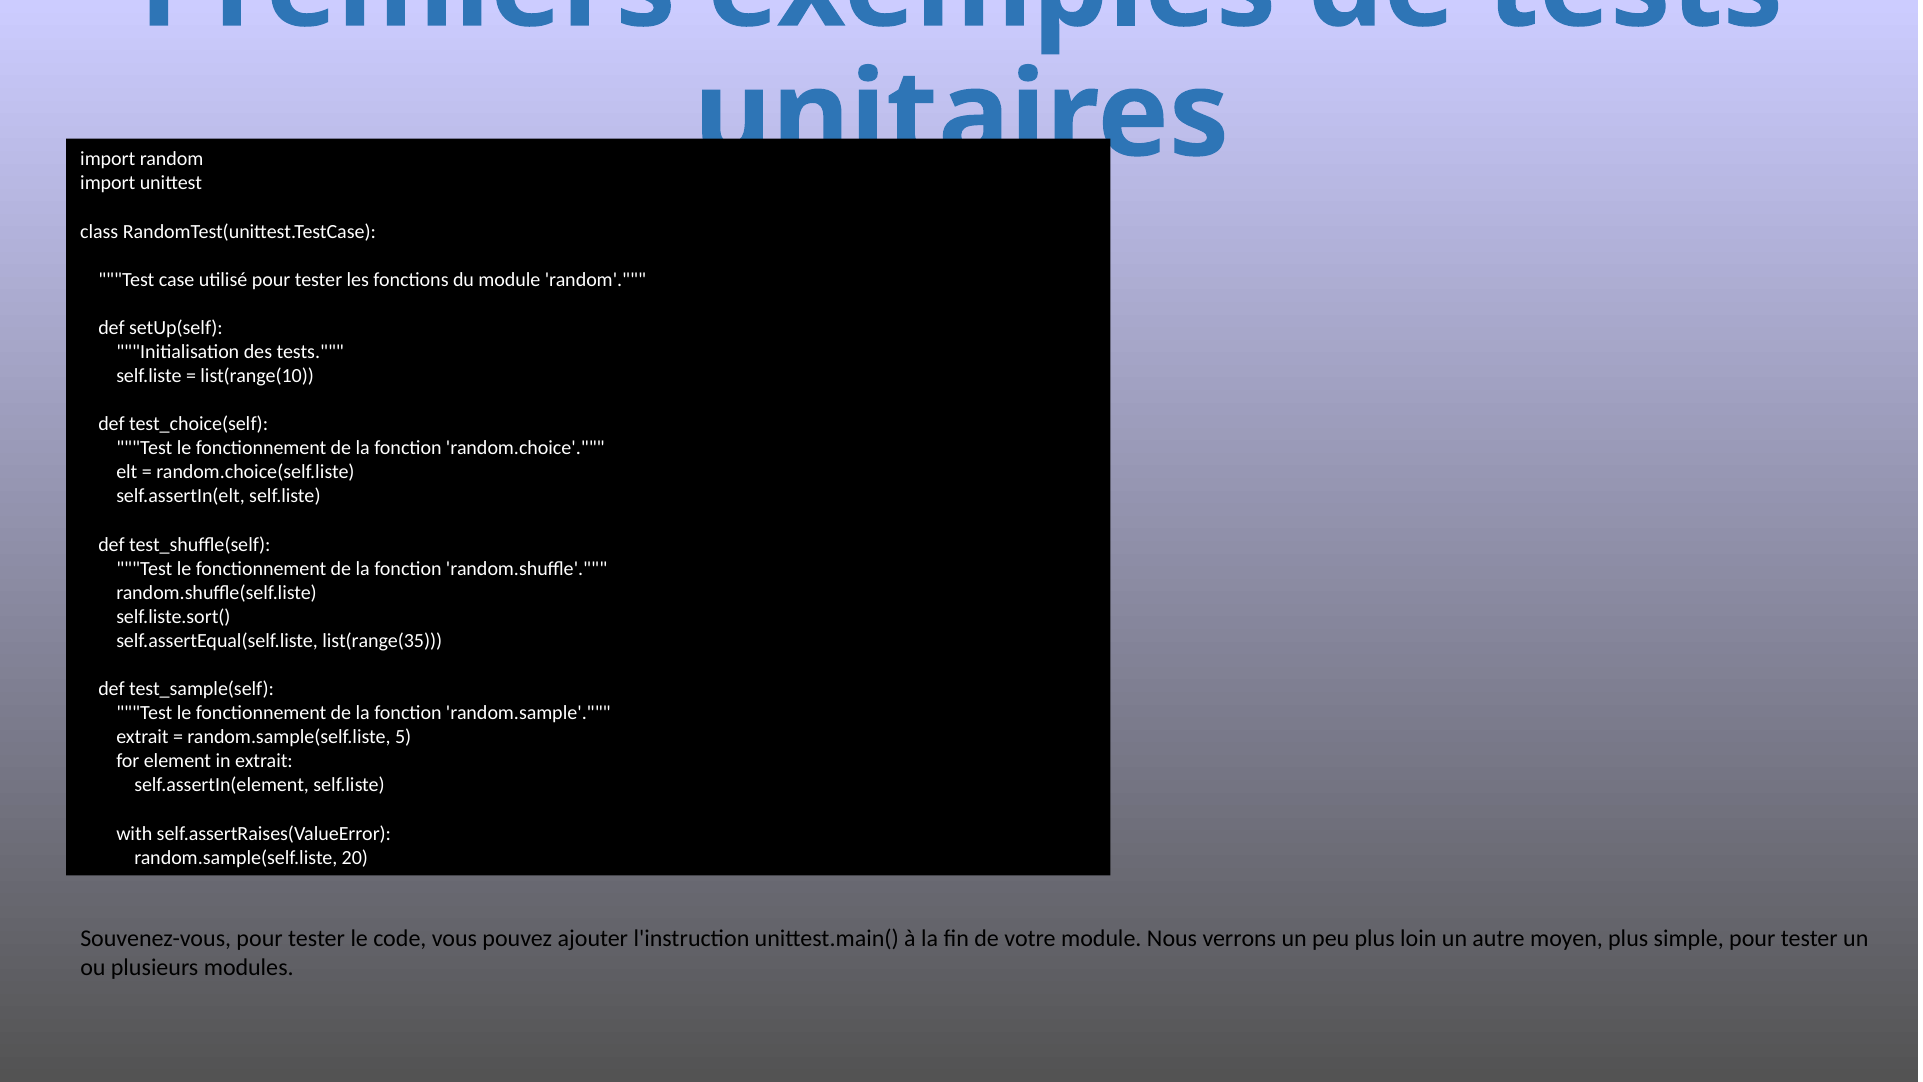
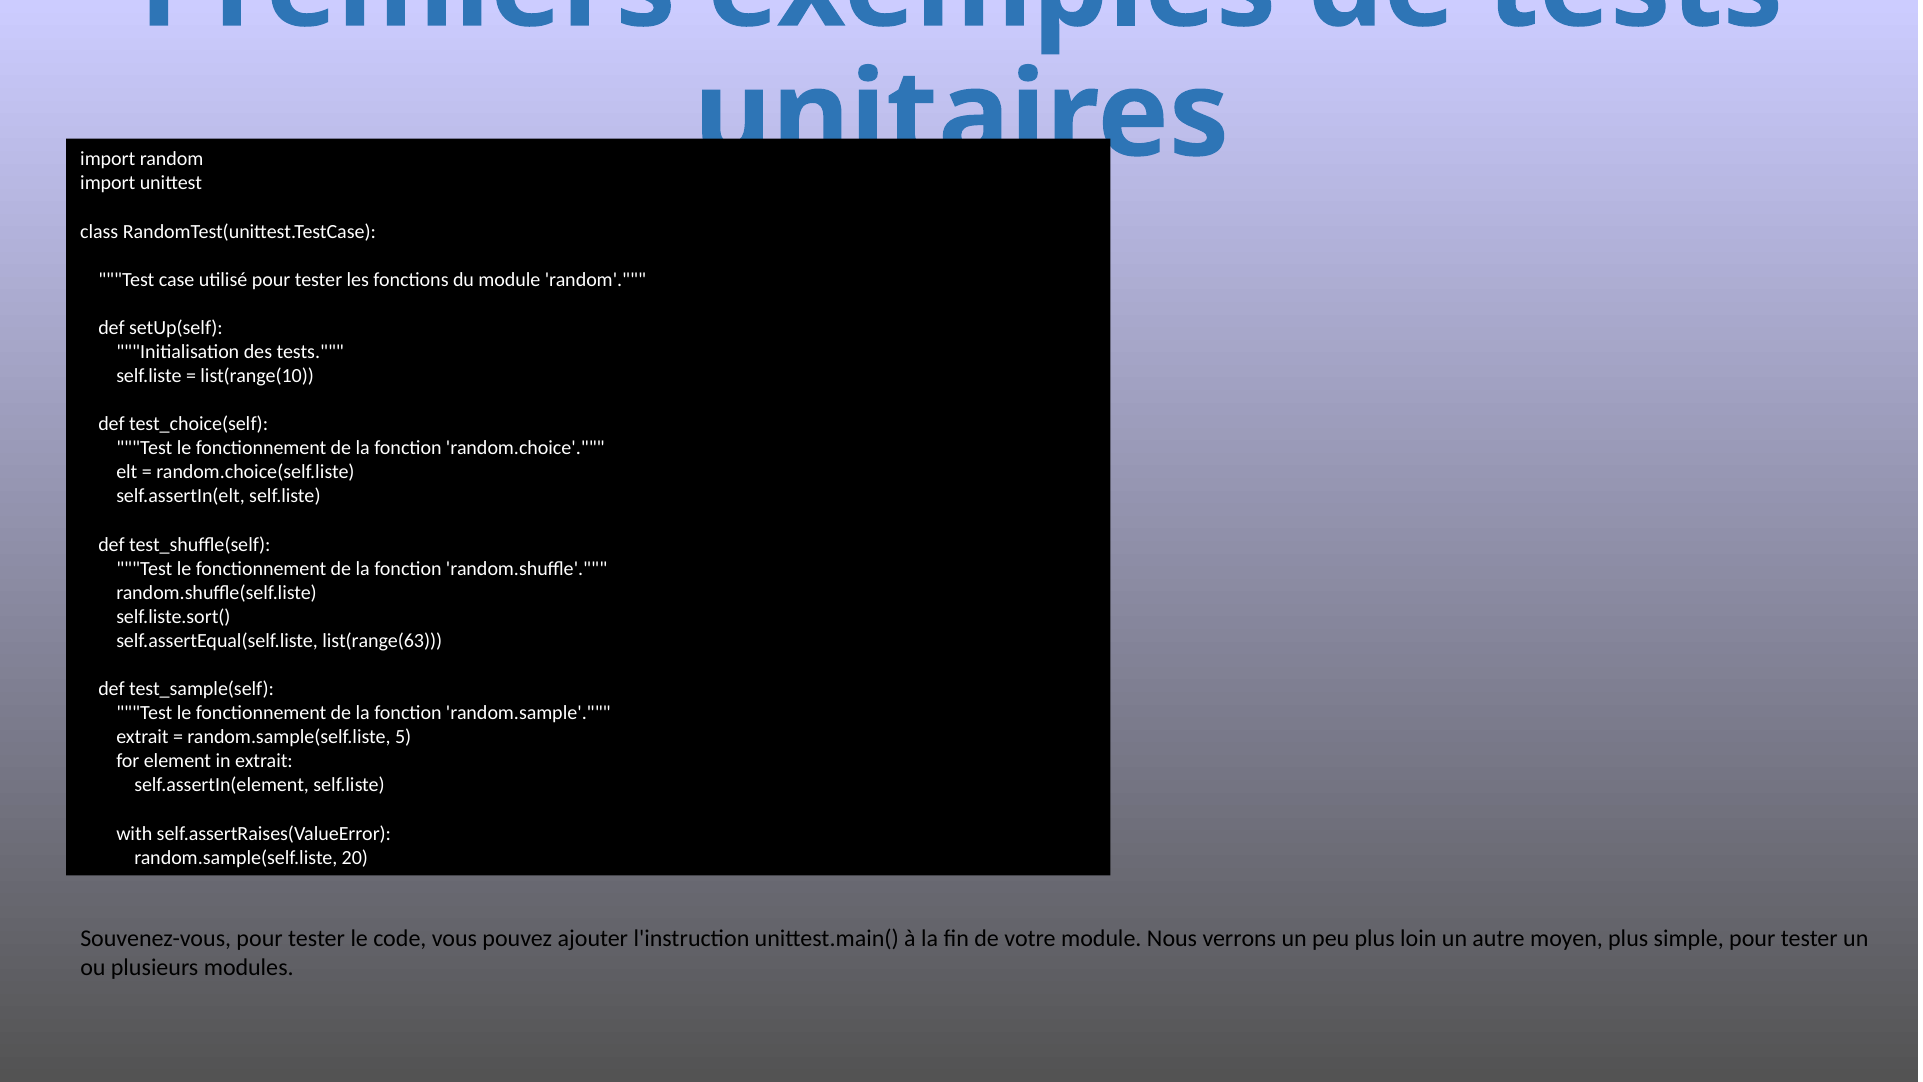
list(range(35: list(range(35 -> list(range(63 (382, 641)
